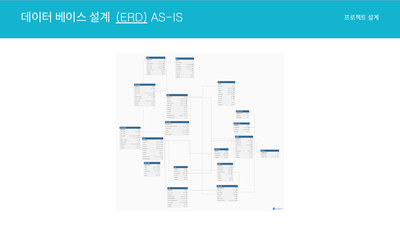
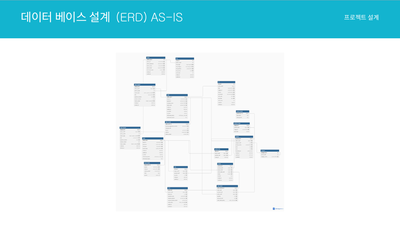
ERD underline: present -> none (132, 18)
